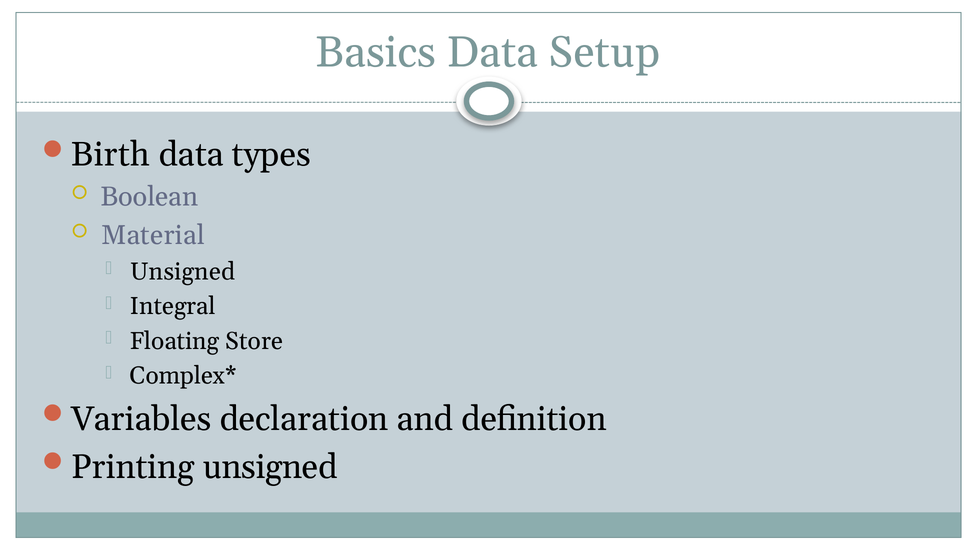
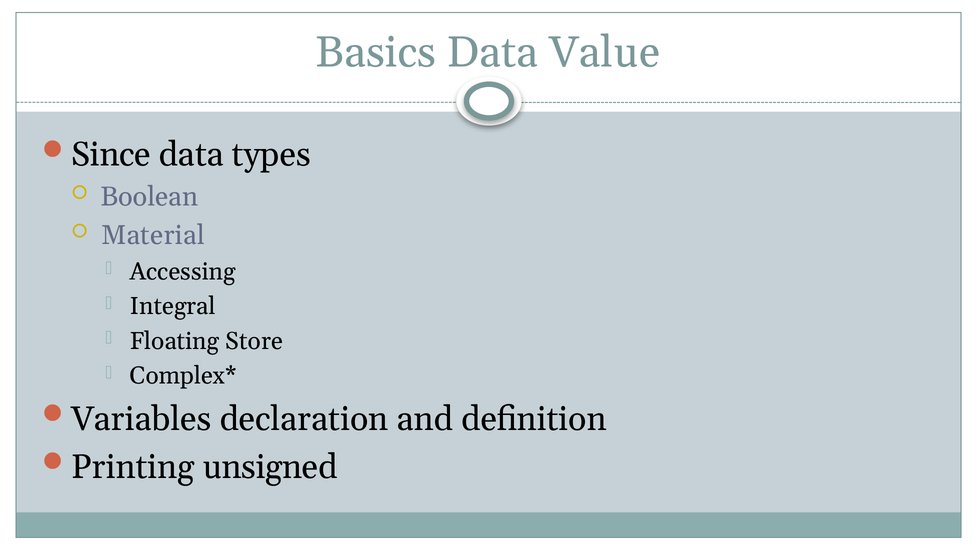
Setup: Setup -> Value (605, 52)
Birth: Birth -> Since (111, 155)
Unsigned: Unsigned -> Accessing (183, 272)
